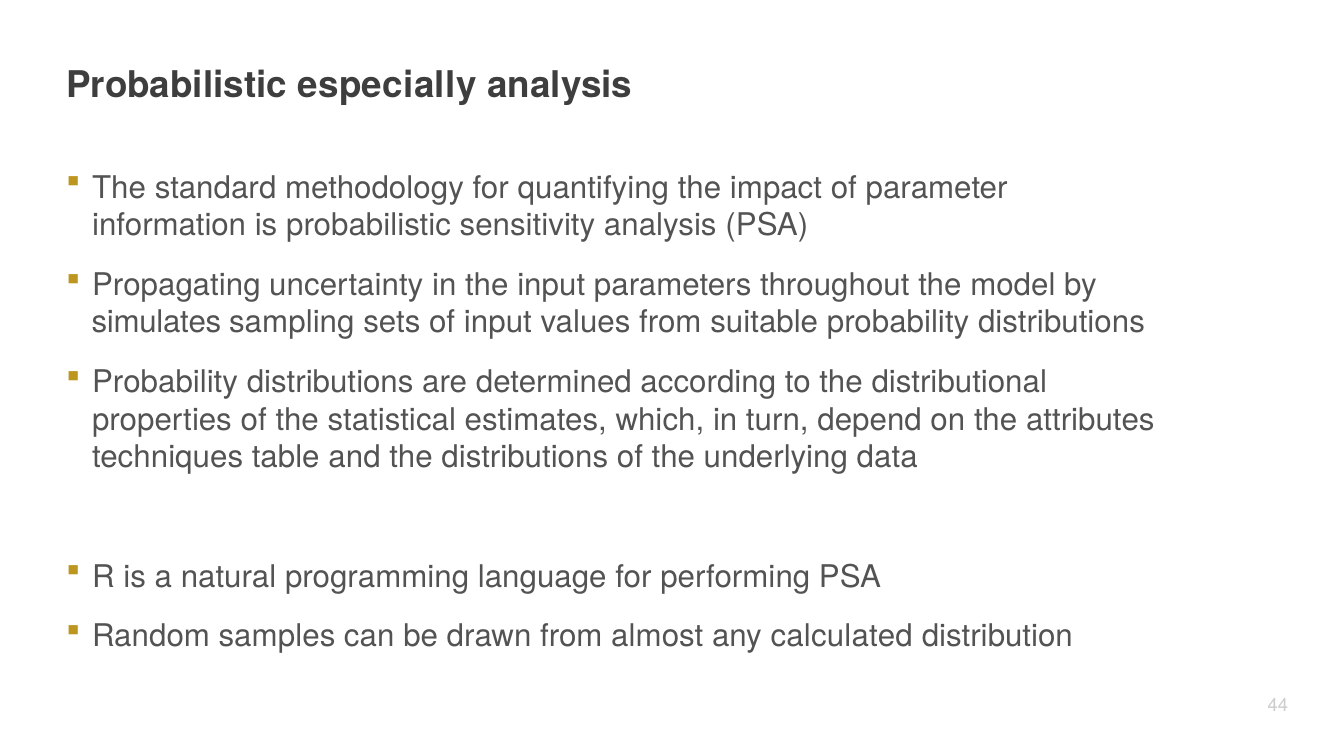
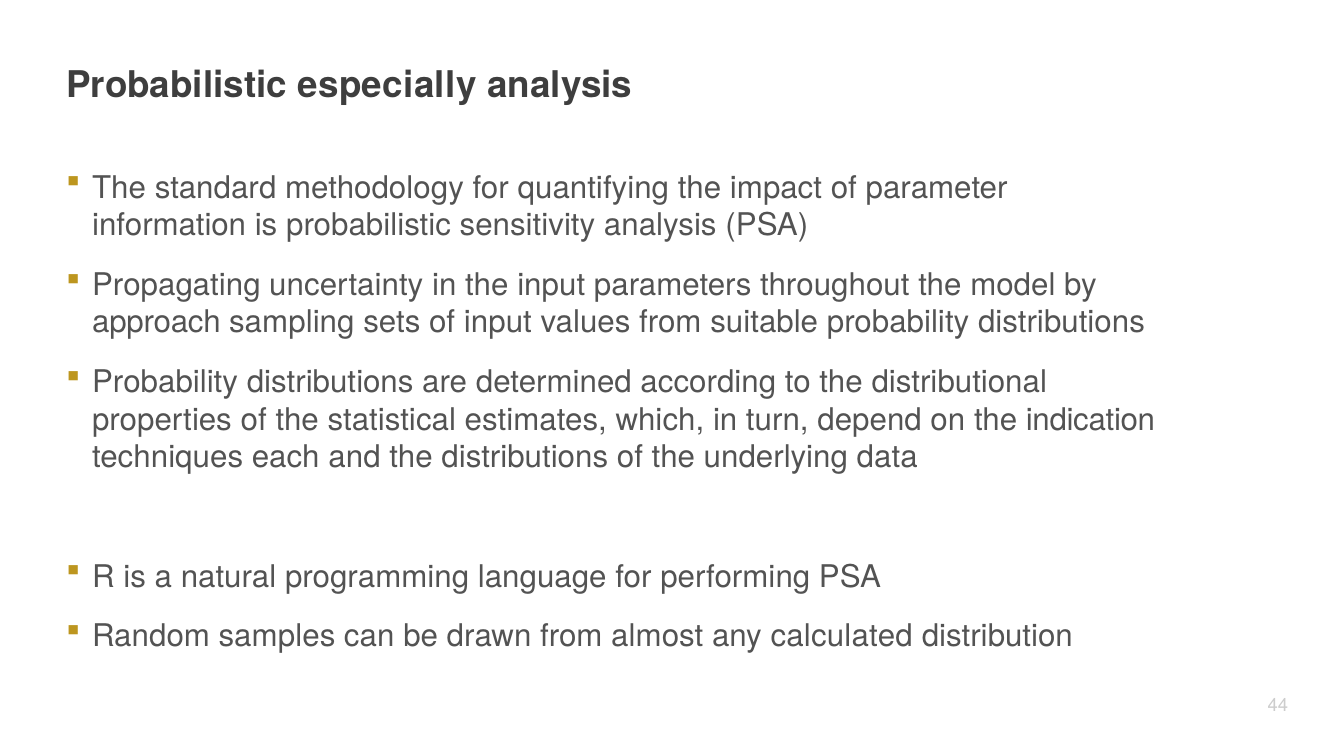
simulates: simulates -> approach (156, 322)
attributes: attributes -> indication (1090, 420)
table: table -> each (286, 457)
